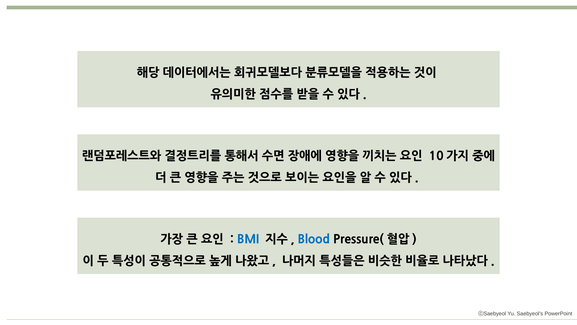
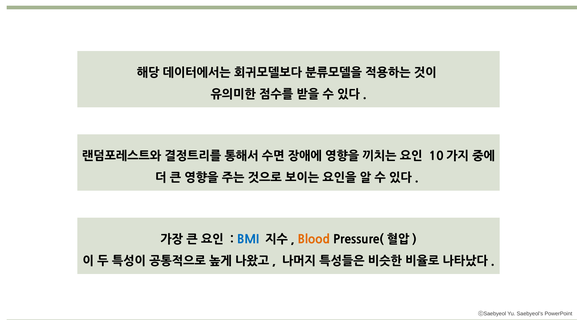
Blood colour: blue -> orange (314, 239)
